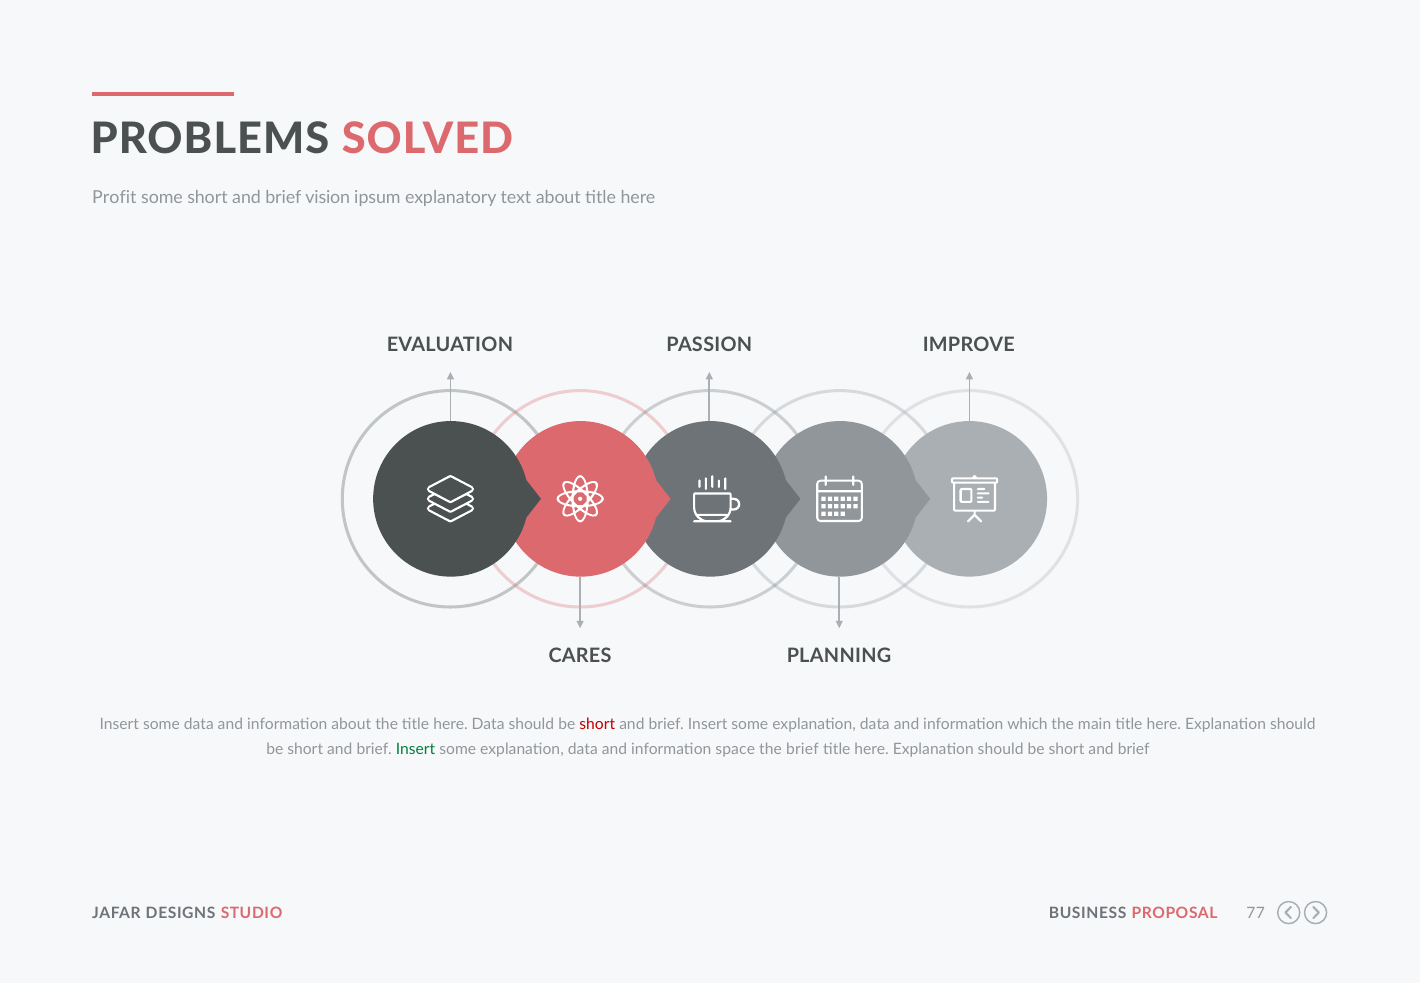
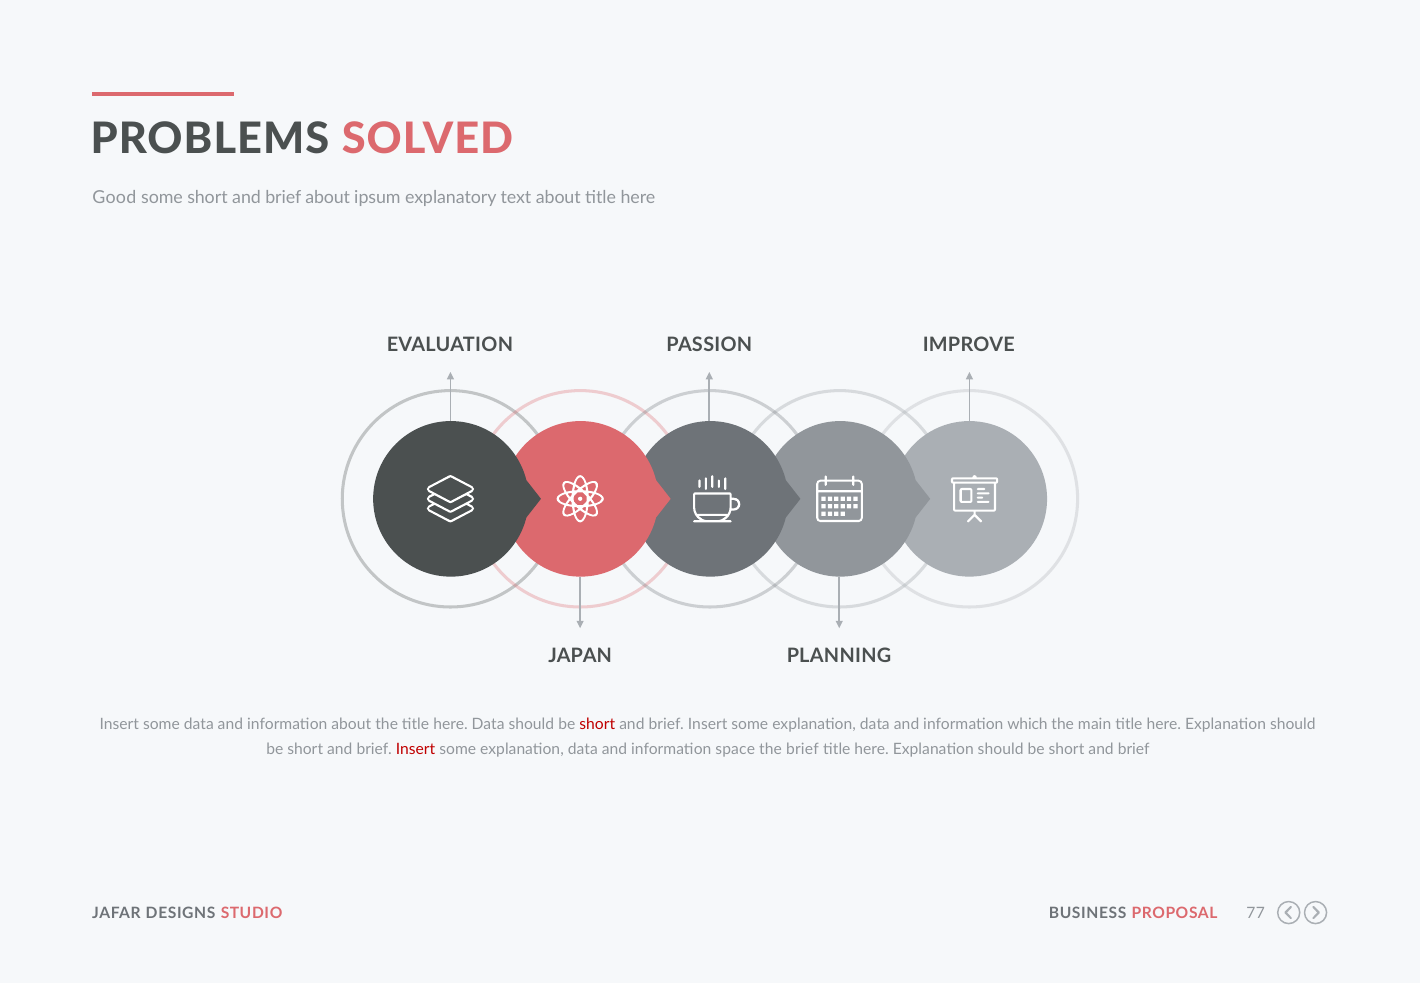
Profit: Profit -> Good (114, 198)
brief vision: vision -> about (328, 198)
CARES: CARES -> JAPAN (580, 656)
Insert colour: green -> red (416, 749)
